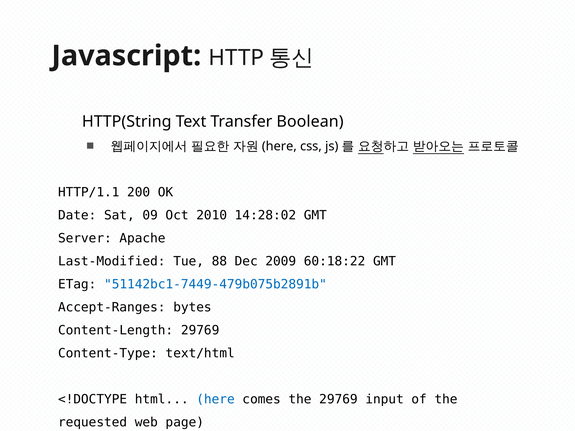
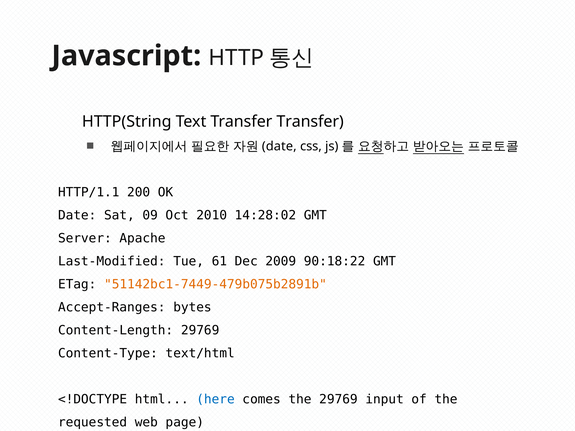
Transfer Boolean: Boolean -> Transfer (310, 122)
here: here -> date (279, 146)
88: 88 -> 61 (219, 261)
60:18:22: 60:18:22 -> 90:18:22 (335, 261)
51142bc1-7449-479b075b2891b colour: blue -> orange (215, 284)
